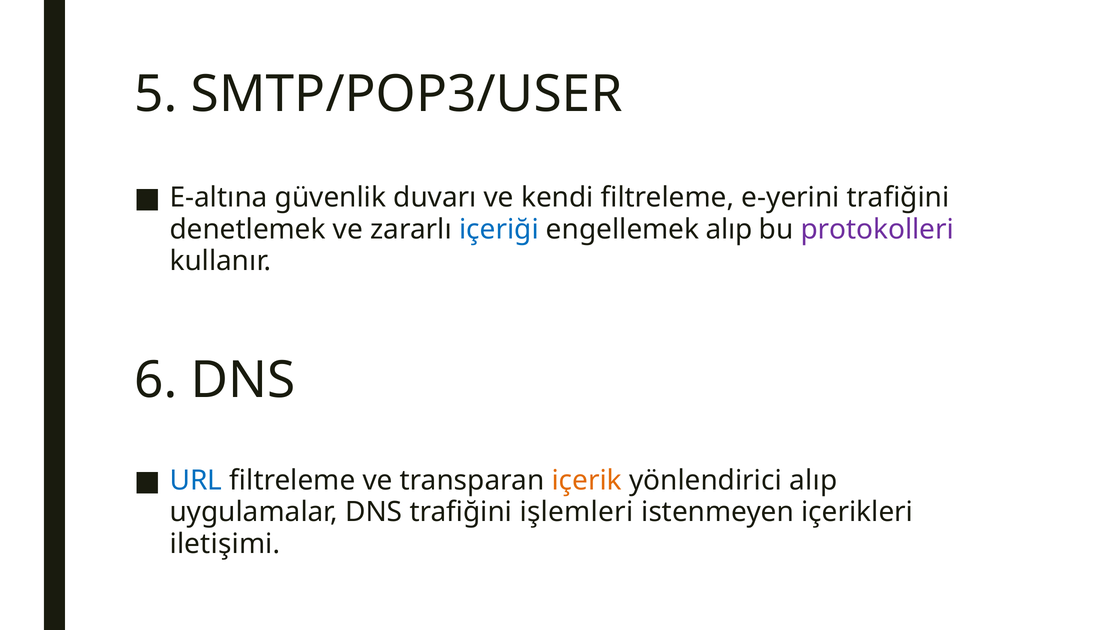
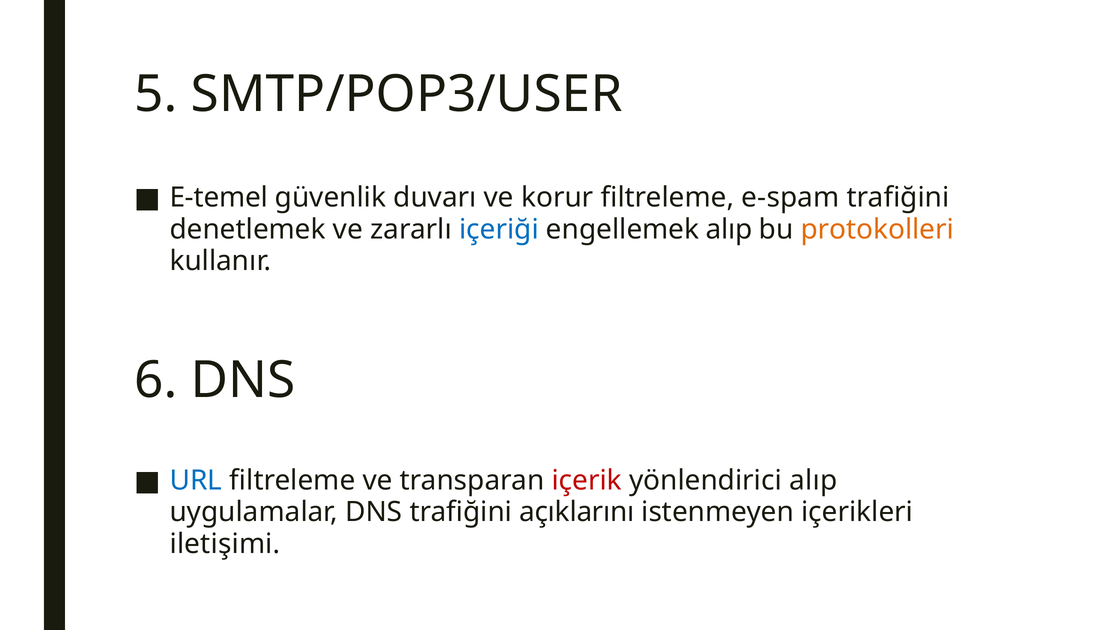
E-altına: E-altına -> E-temel (219, 198)
kendi: kendi -> korur (557, 198)
e-yerini: e-yerini -> e-spam (790, 198)
protokolleri colour: purple -> orange (877, 229)
içerik colour: orange -> red (587, 481)
işlemleri: işlemleri -> açıklarını (577, 512)
